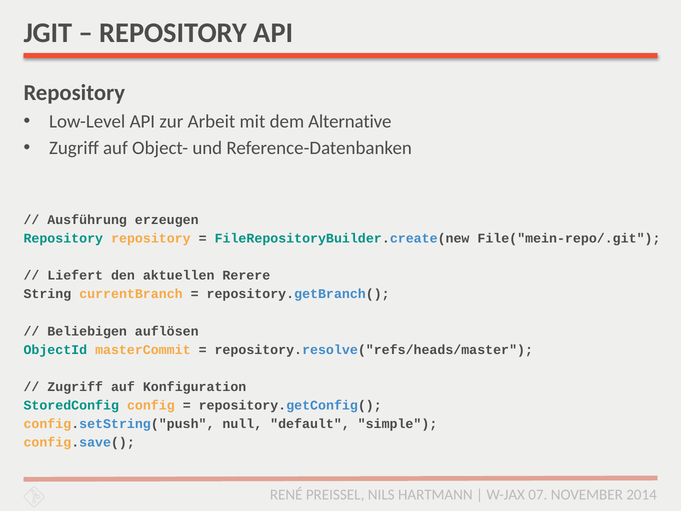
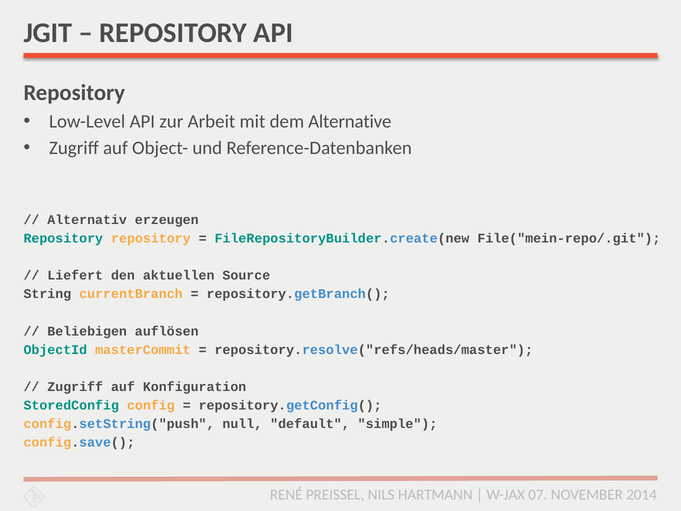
Ausführung: Ausführung -> Alternativ (87, 220)
Rerere: Rerere -> Source (246, 275)
